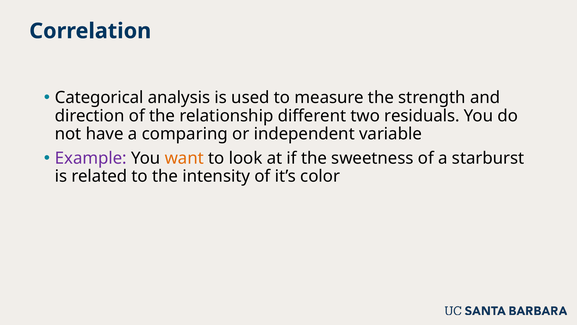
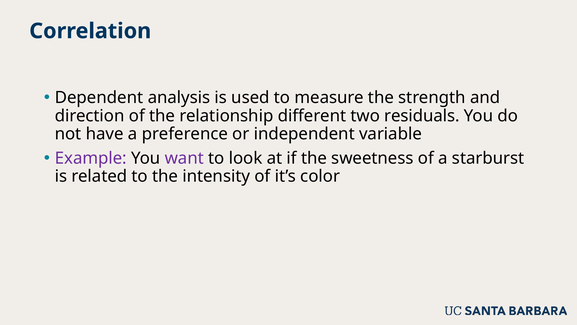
Categorical: Categorical -> Dependent (99, 98)
comparing: comparing -> preference (185, 134)
want colour: orange -> purple (184, 158)
